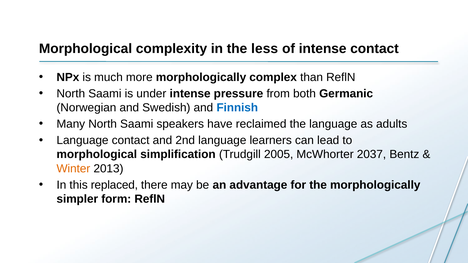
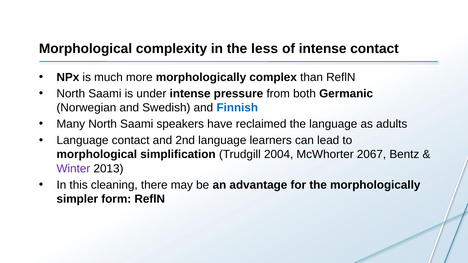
2005: 2005 -> 2004 (279, 155)
2037: 2037 -> 2067 (372, 155)
Winter colour: orange -> purple (73, 169)
replaced: replaced -> cleaning (114, 185)
